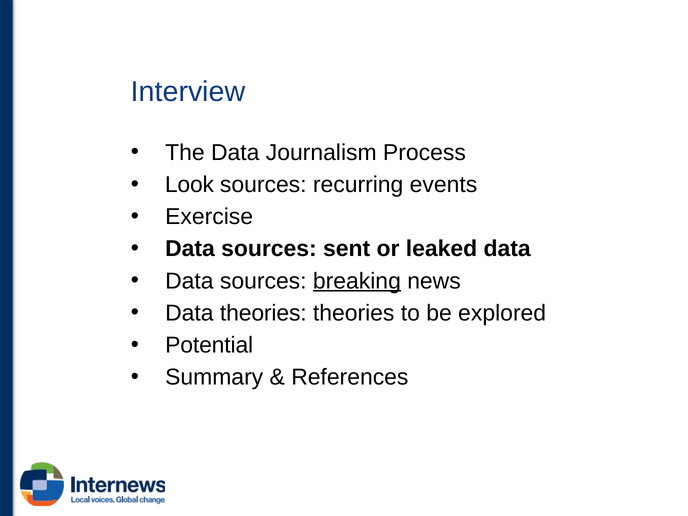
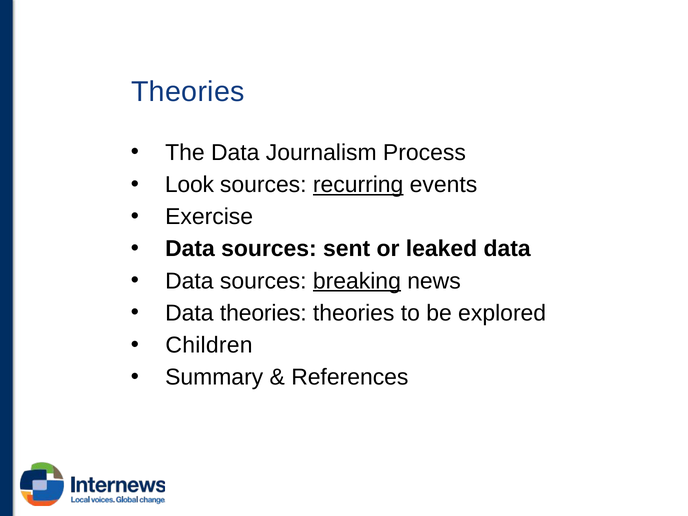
Interview: Interview -> Theories (188, 92)
recurring underline: none -> present (358, 185)
Potential: Potential -> Children (209, 345)
